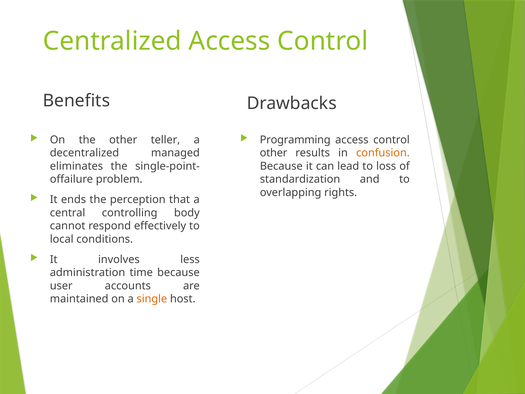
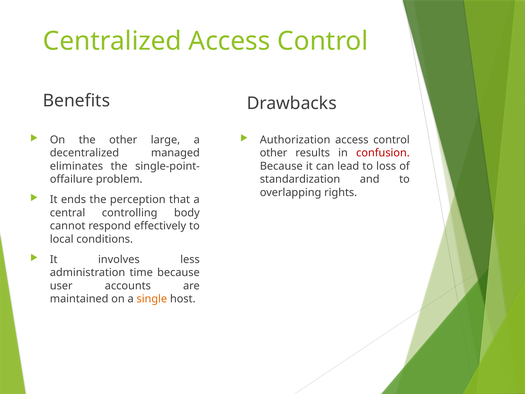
teller: teller -> large (165, 140)
Programming: Programming -> Authorization (295, 140)
confusion colour: orange -> red (383, 153)
